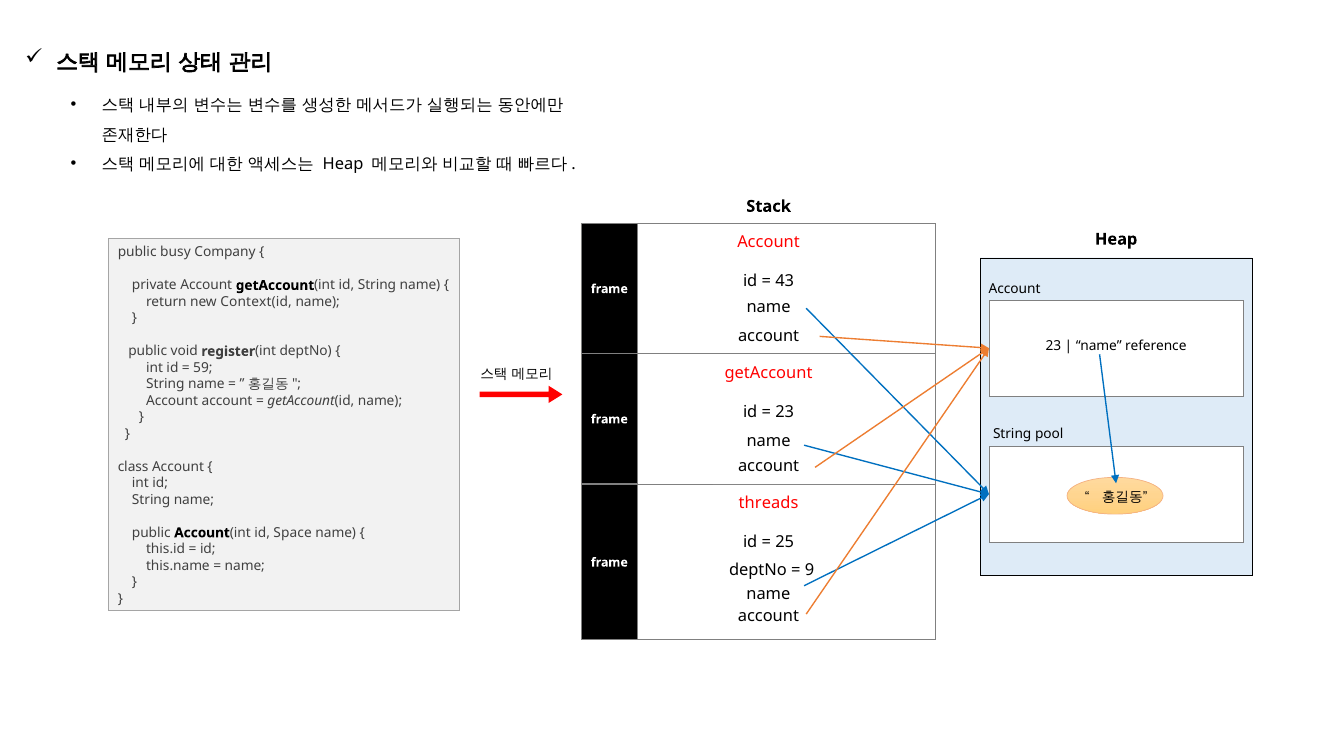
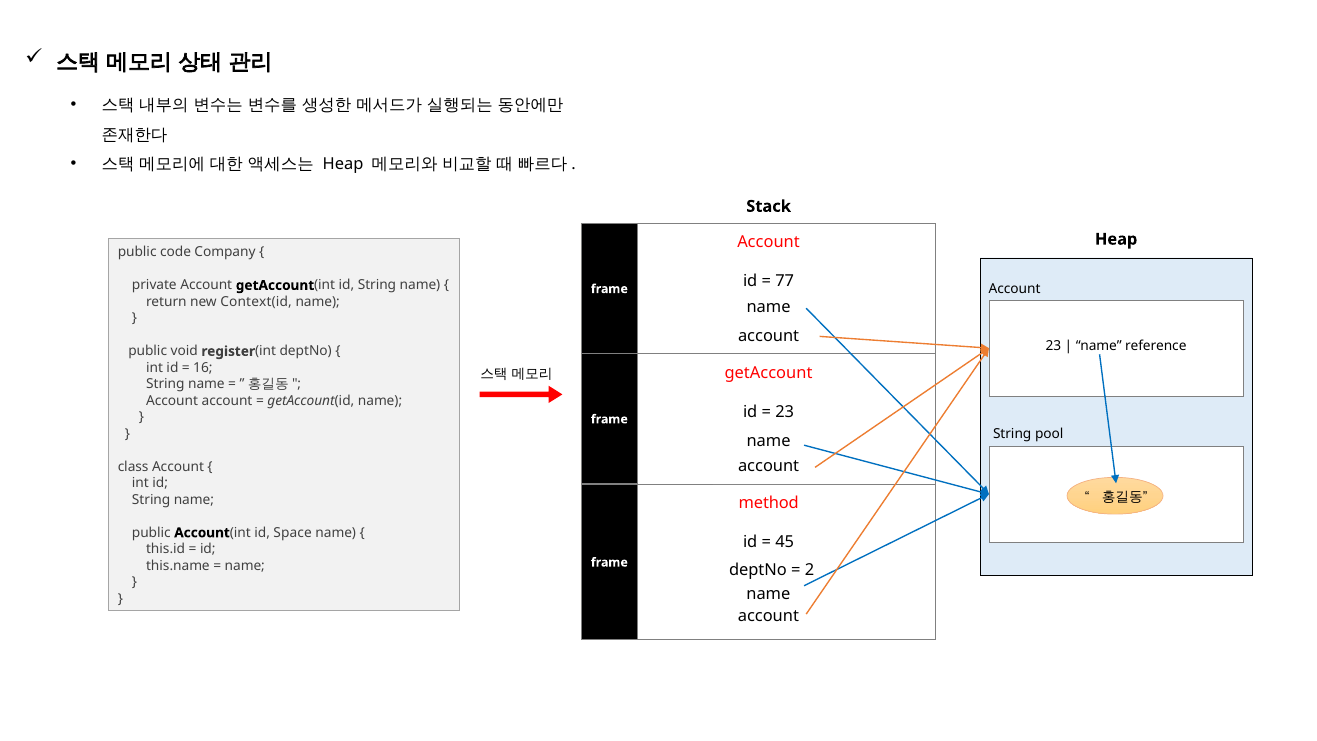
busy: busy -> code (176, 252)
43: 43 -> 77 (785, 281)
59: 59 -> 16 (203, 368)
threads: threads -> method (769, 503)
25: 25 -> 45 (785, 542)
9: 9 -> 2 (810, 570)
